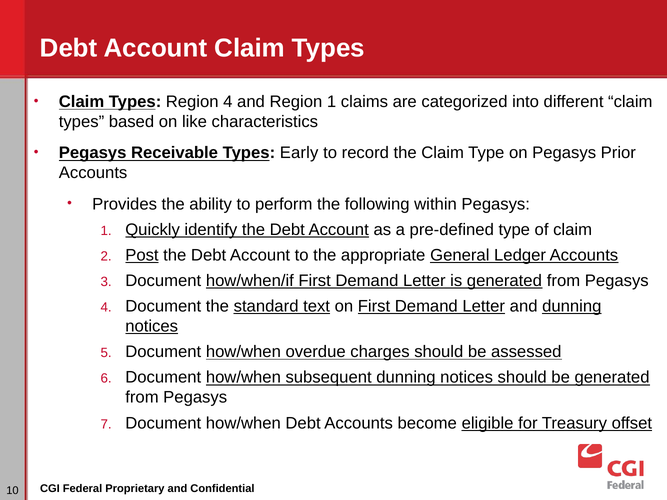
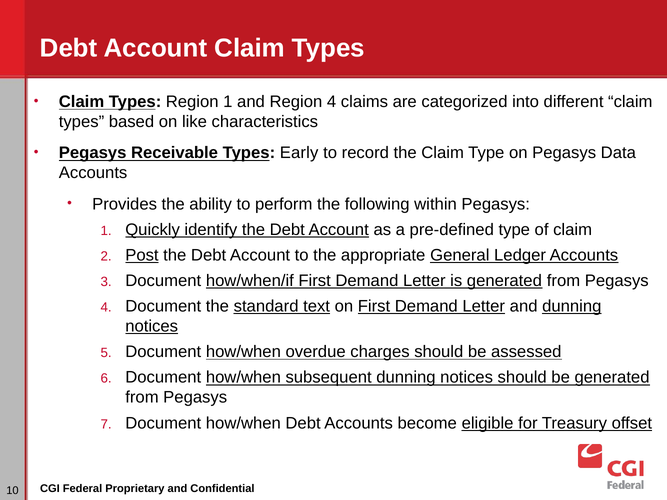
Region 4: 4 -> 1 (228, 102)
Region 1: 1 -> 4 (332, 102)
Prior: Prior -> Data (618, 153)
